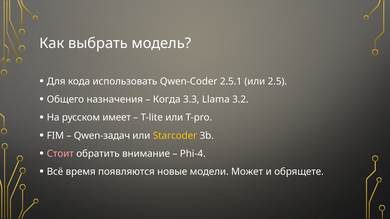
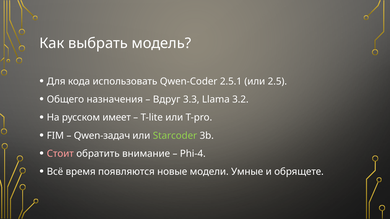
Когда: Когда -> Вдруг (167, 100)
Starcoder colour: yellow -> light green (175, 136)
Может: Может -> Умные (247, 172)
